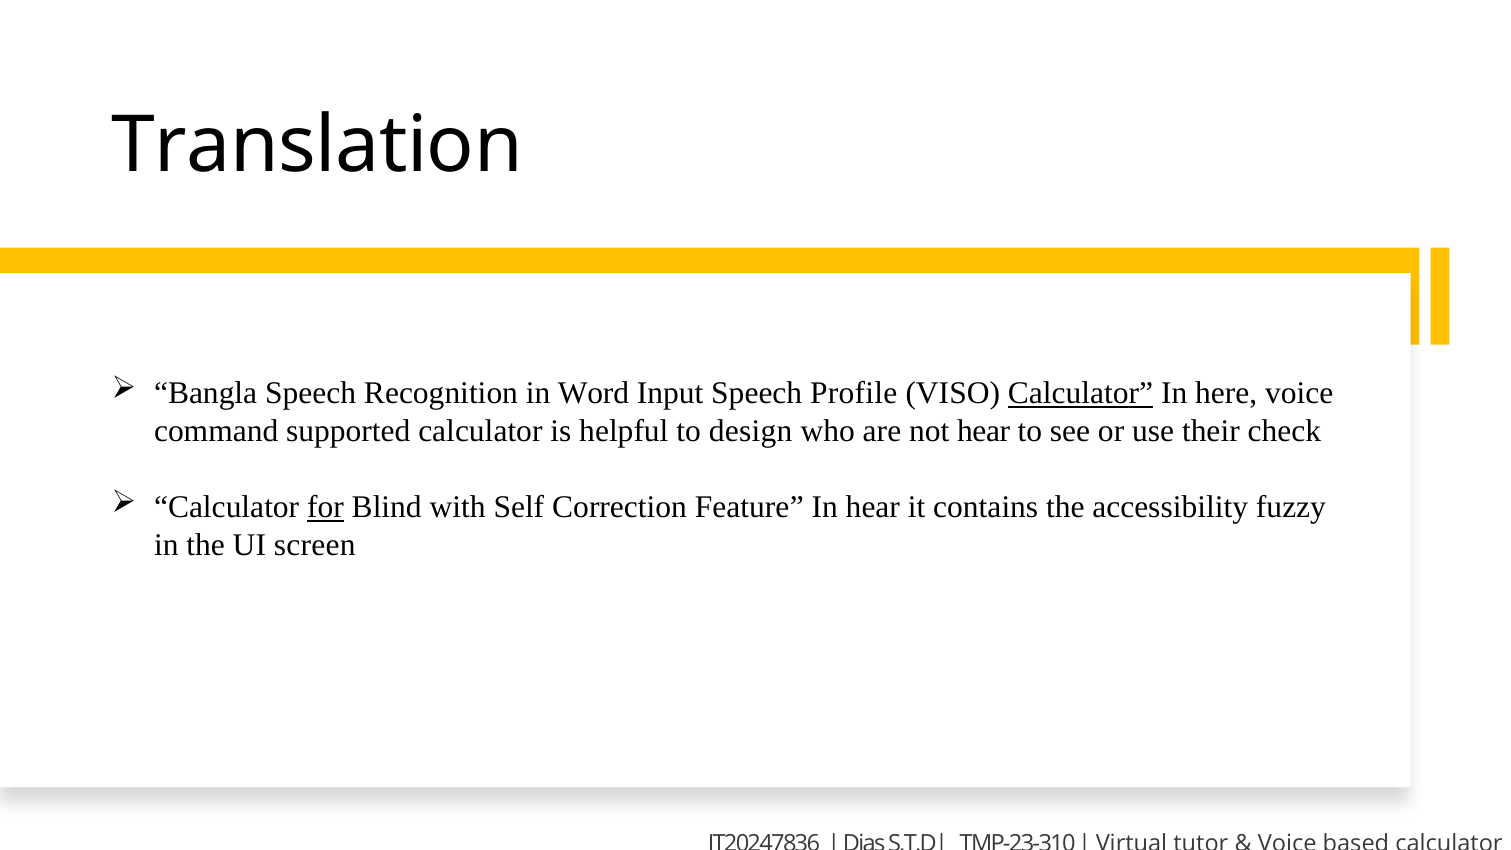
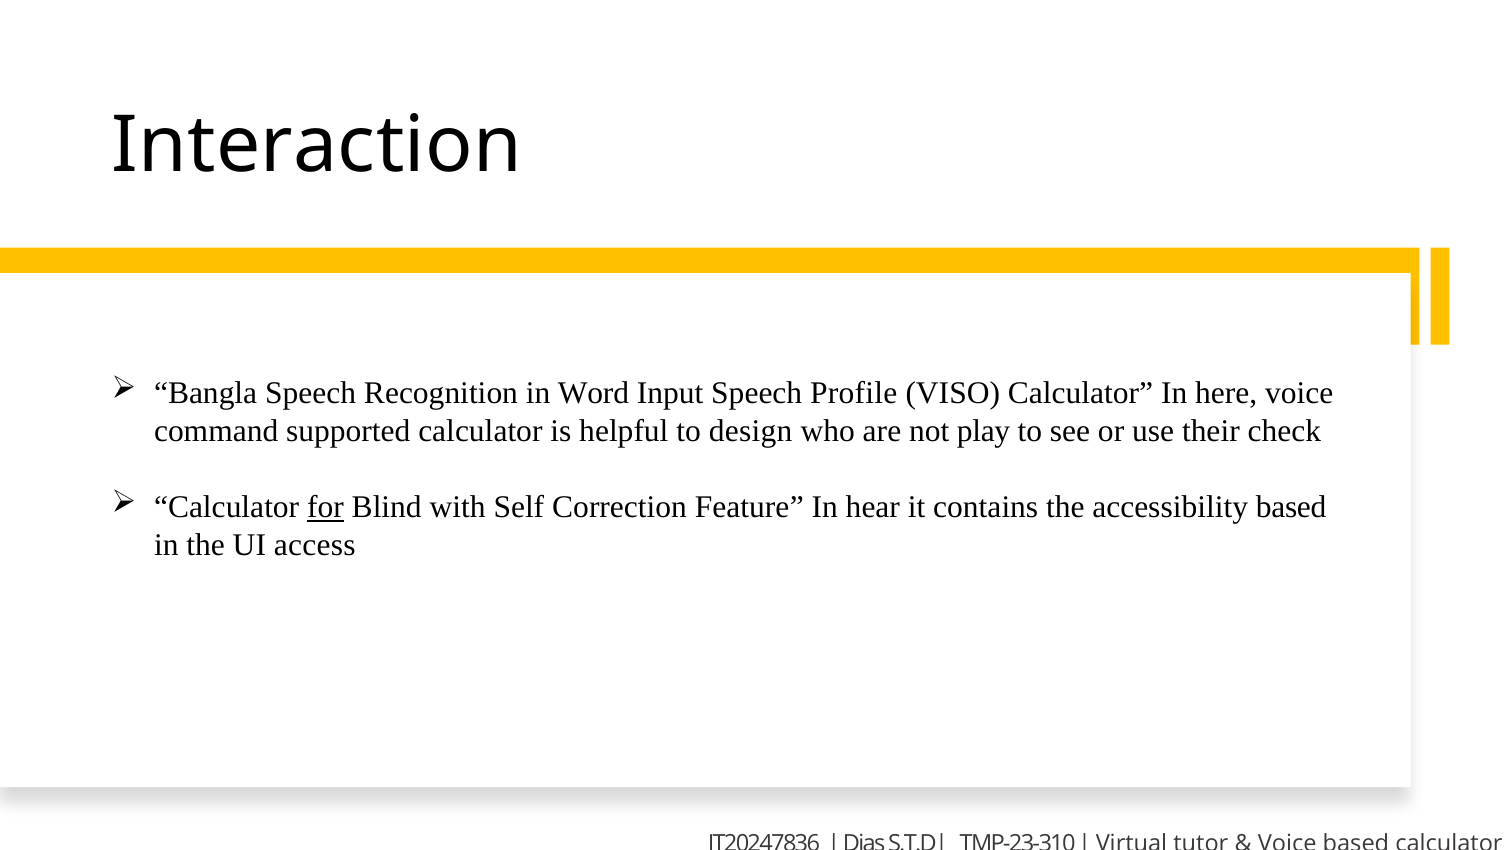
Translation: Translation -> Interaction (317, 145)
Calculator underline: present -> none (1081, 394)
not hear: hear -> play (984, 431)
accessibility fuzzy: fuzzy -> based (1291, 507)
screen: screen -> access (315, 545)
